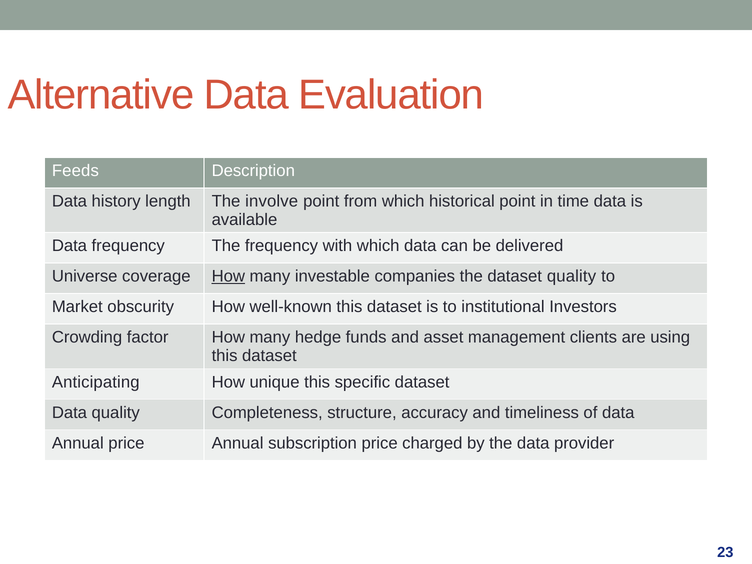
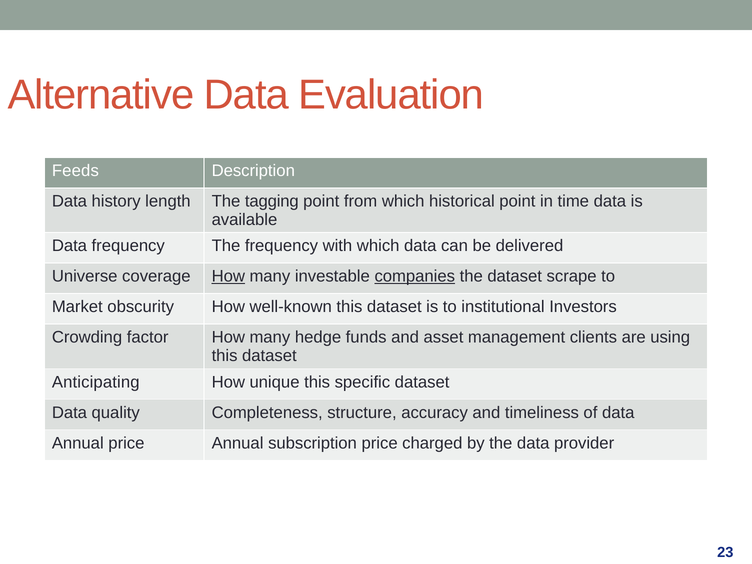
involve: involve -> tagging (272, 201)
companies underline: none -> present (415, 276)
dataset quality: quality -> scrape (572, 276)
